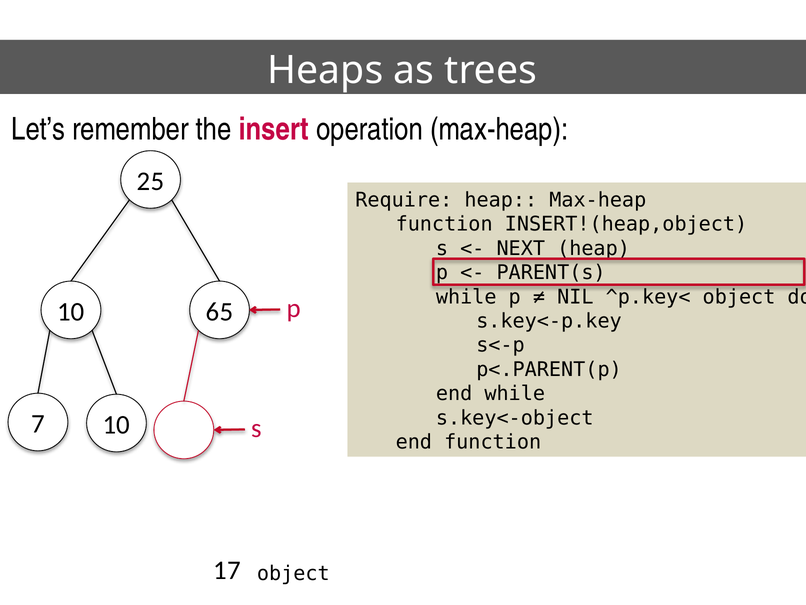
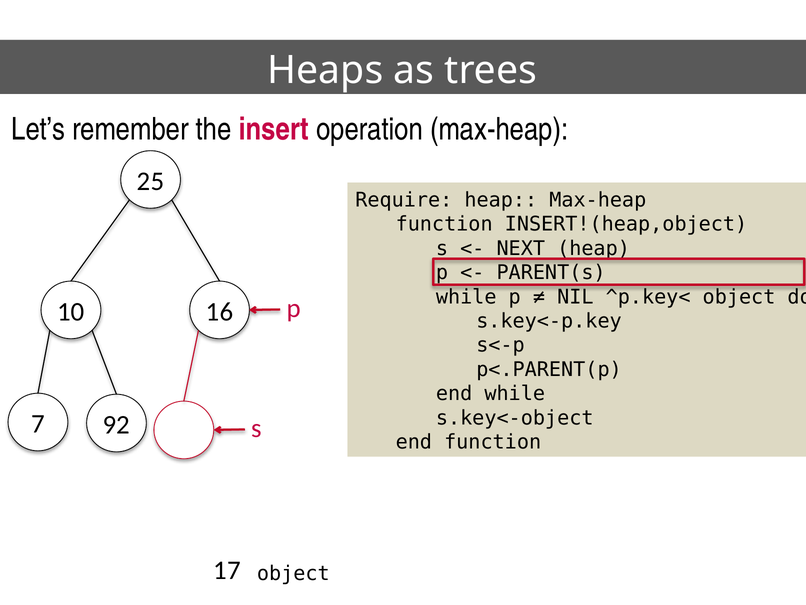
65: 65 -> 16 (220, 312)
7 10: 10 -> 92 (116, 425)
